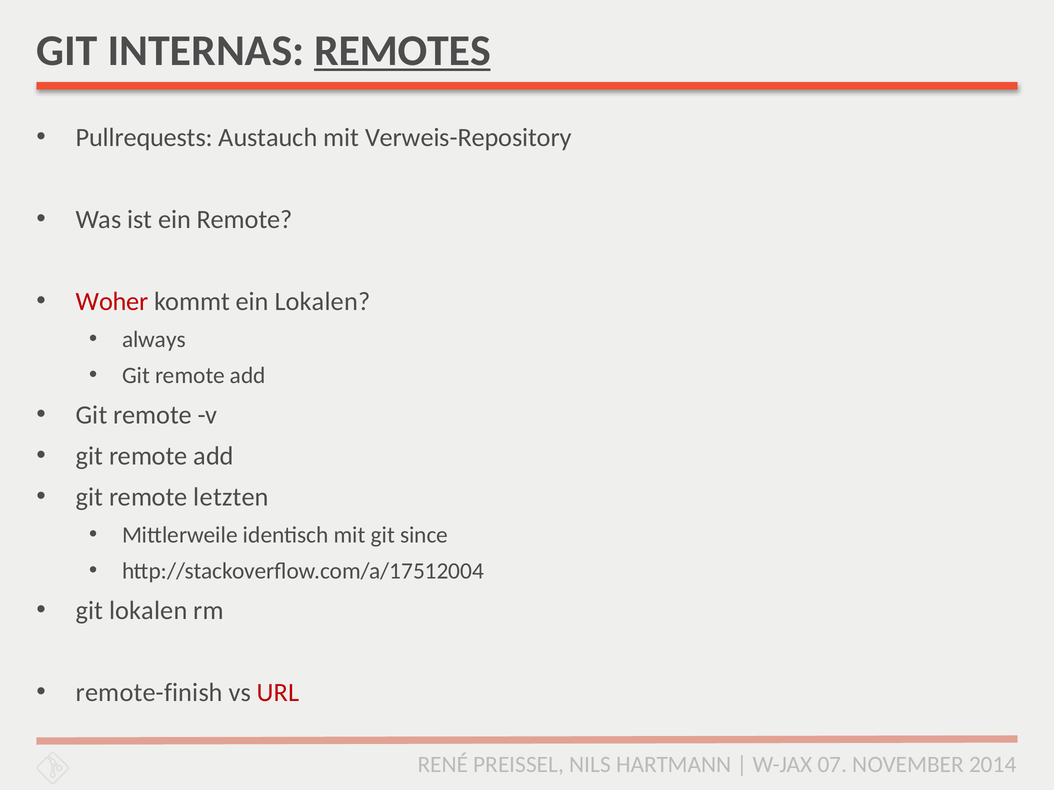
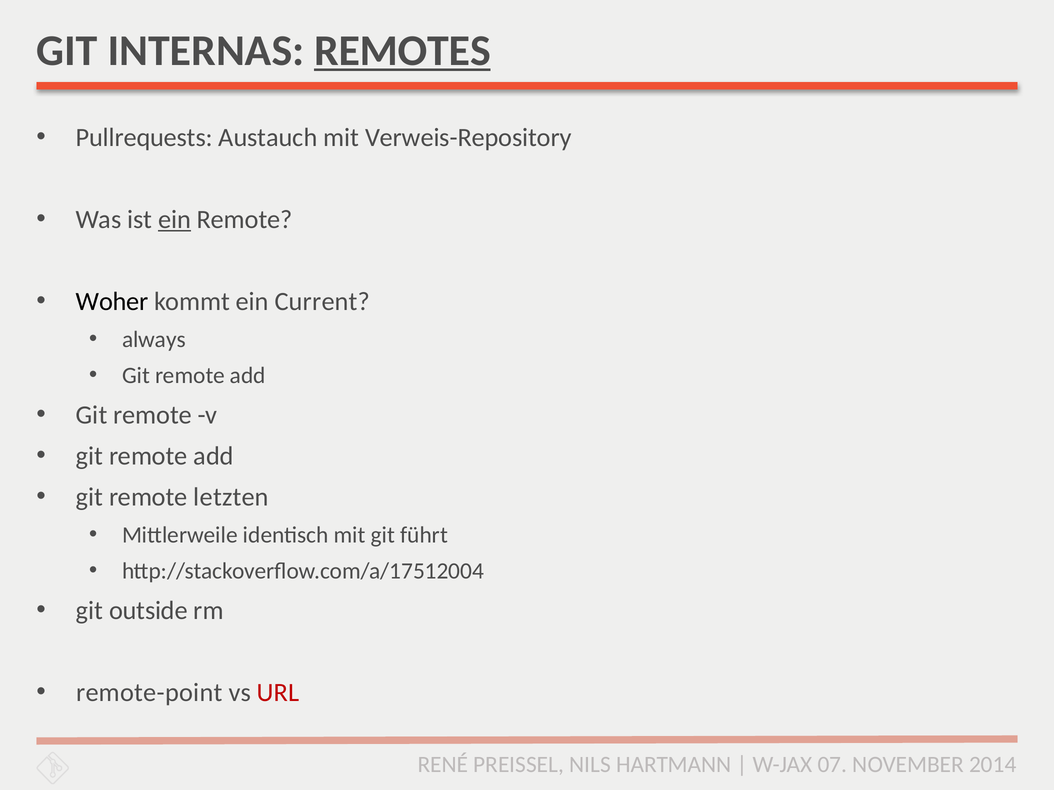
ein underline: none -> present (175, 220)
Woher colour: red -> black (112, 302)
ein Lokalen: Lokalen -> Current (322, 302)
since: since -> führt (424, 535)
git lokalen: lokalen -> outside (148, 611)
remote-finish: remote-finish -> remote-point (149, 693)
